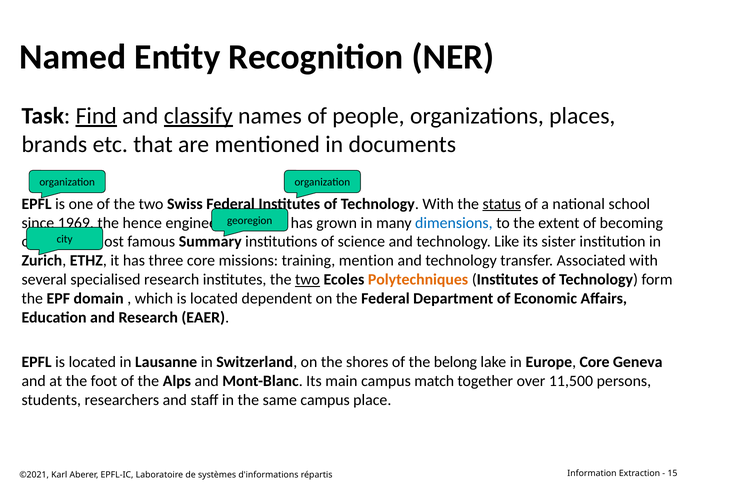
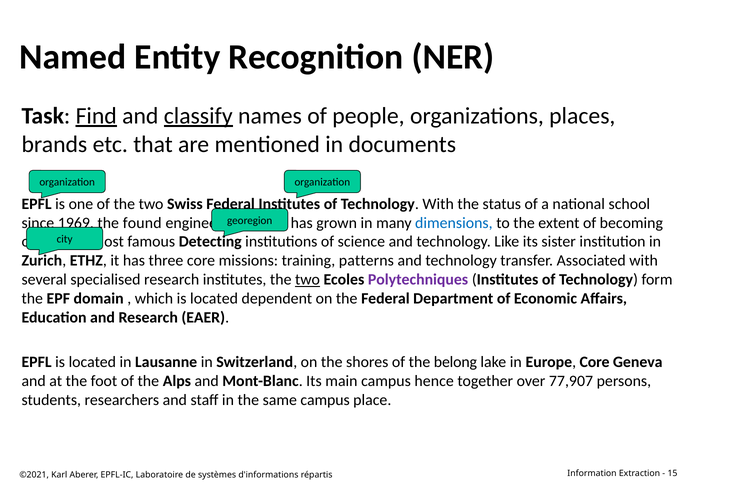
status underline: present -> none (502, 204)
hence: hence -> found (142, 223)
Summary: Summary -> Detecting (210, 242)
mention: mention -> patterns (366, 261)
Polytechniques colour: orange -> purple (418, 280)
match: match -> hence (434, 381)
11,500: 11,500 -> 77,907 (571, 381)
